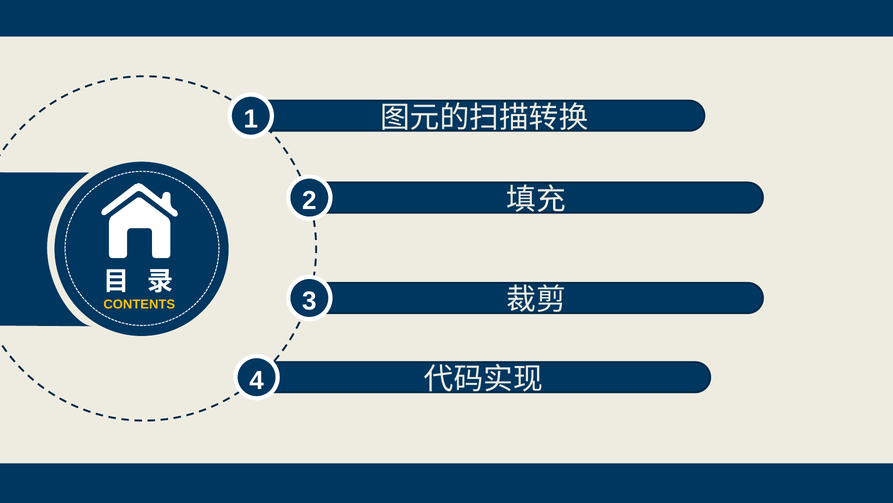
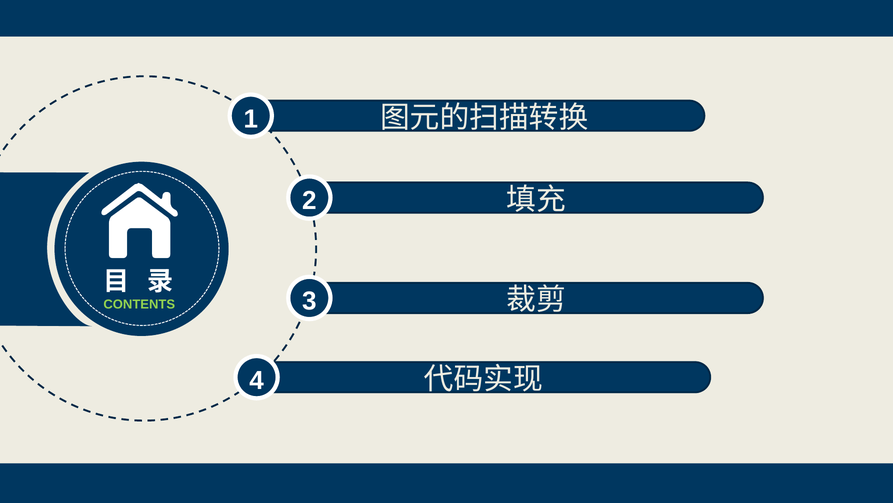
CONTENTS colour: yellow -> light green (139, 304)
